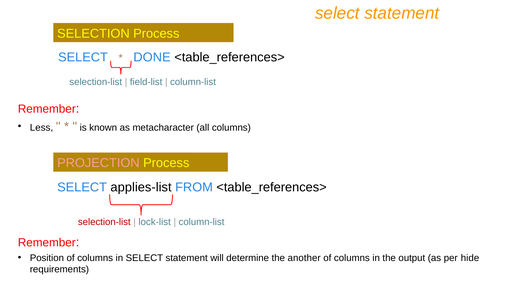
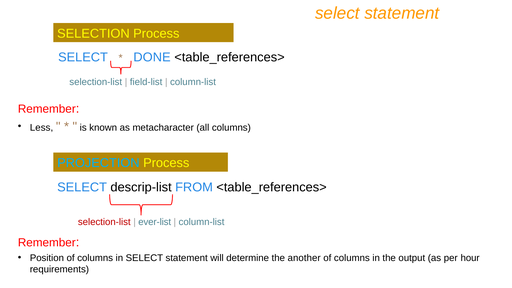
PROJECTION colour: pink -> light blue (98, 163)
applies-list: applies-list -> descrip-list (141, 187)
lock-list: lock-list -> ever-list (155, 222)
hide: hide -> hour (470, 258)
